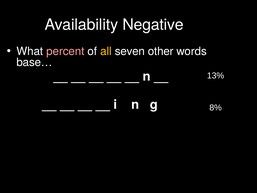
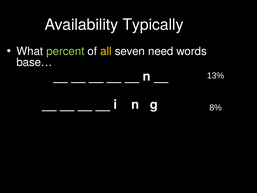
Negative: Negative -> Typically (153, 25)
percent colour: pink -> light green (65, 51)
other: other -> need (161, 51)
